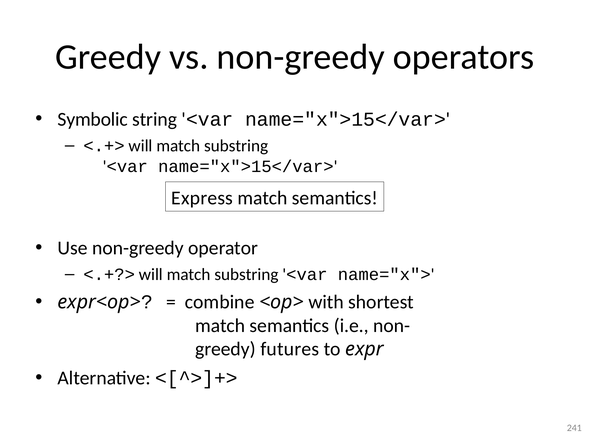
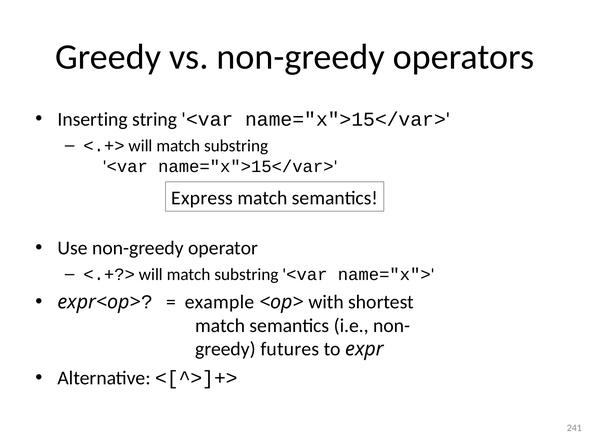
Symbolic: Symbolic -> Inserting (93, 119)
combine: combine -> example (220, 302)
